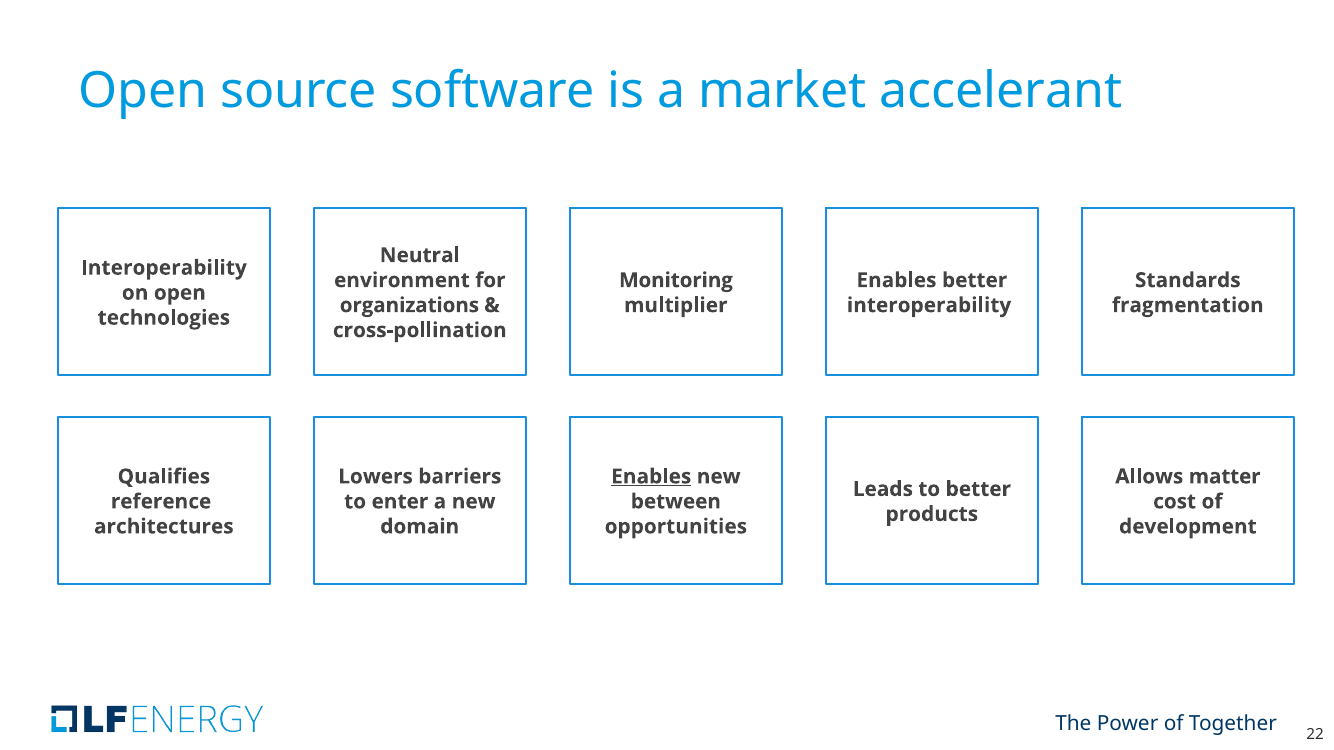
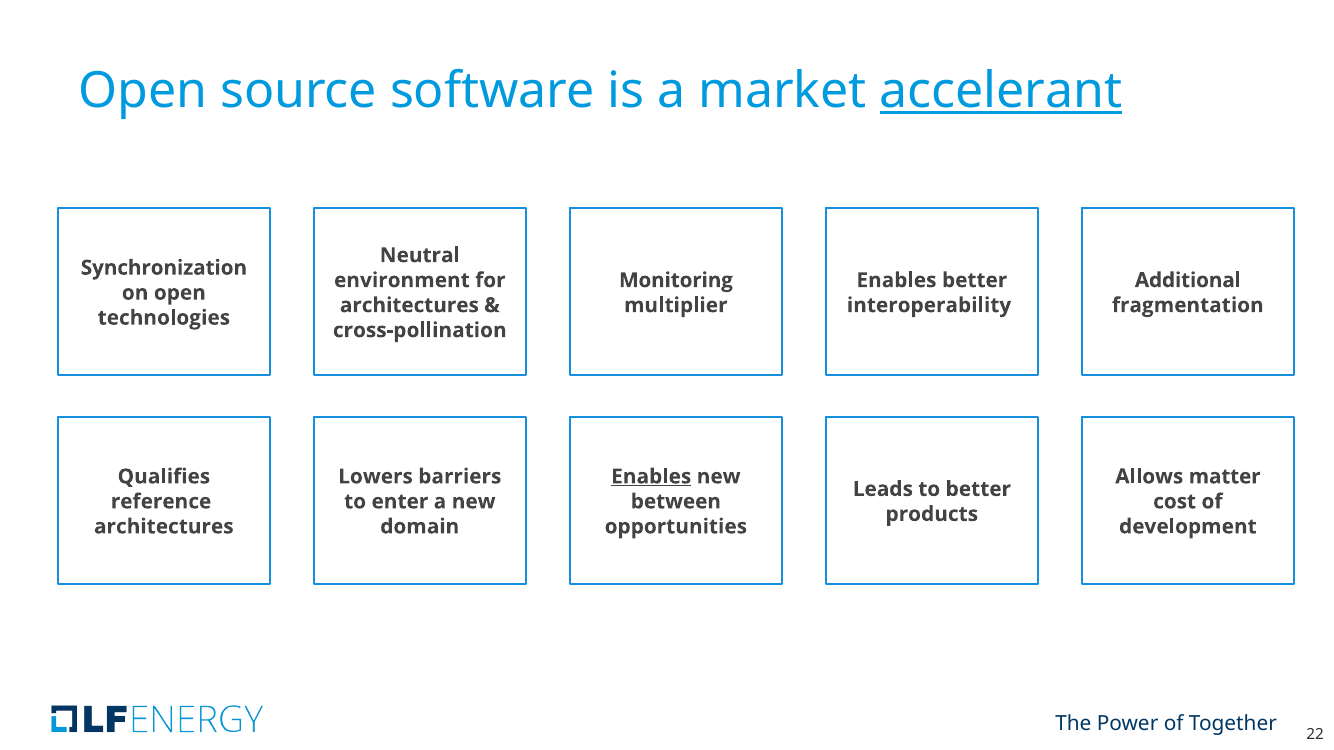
accelerant underline: none -> present (1001, 91)
Interoperability: Interoperability -> Synchronization (164, 268)
Standards: Standards -> Additional (1188, 280)
organizations: organizations -> architectures (409, 305)
